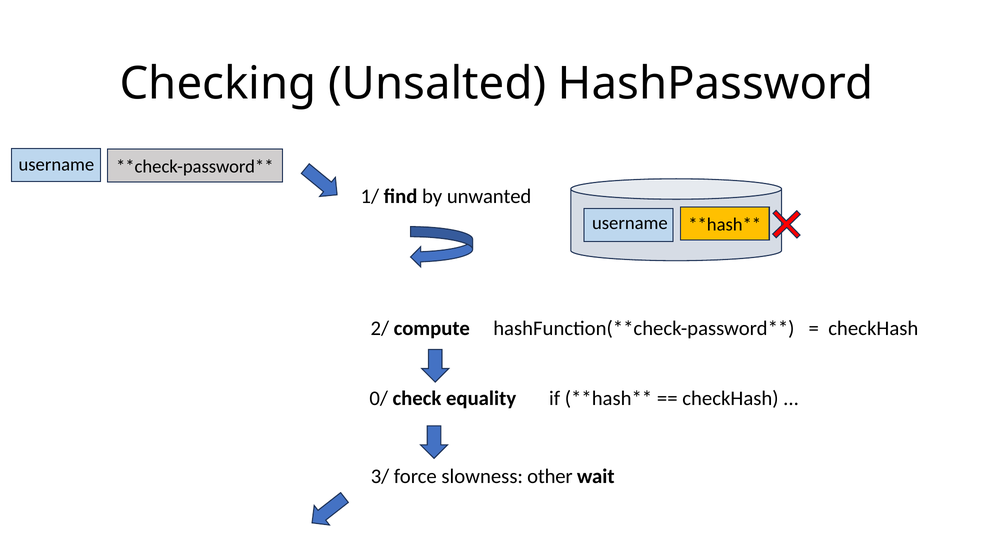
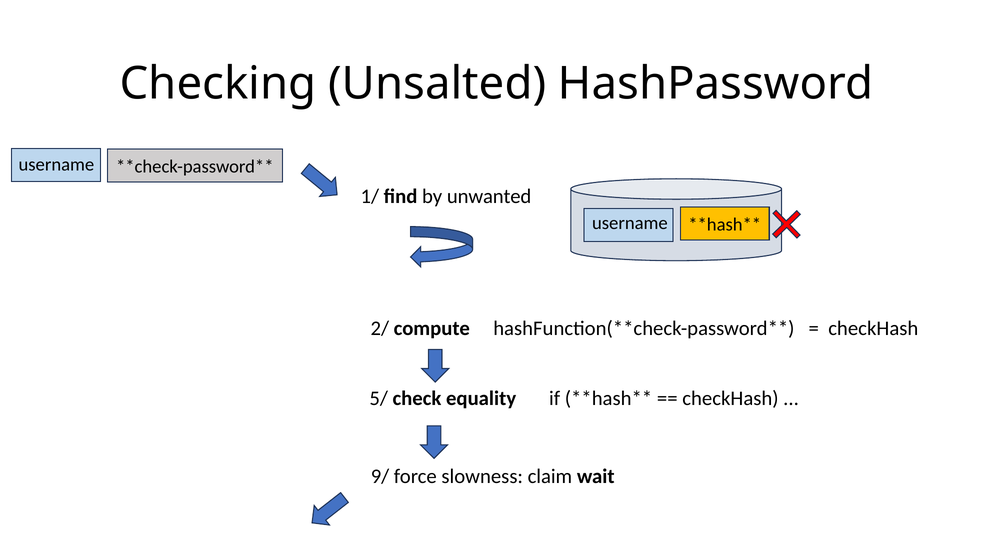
0/: 0/ -> 5/ (379, 398)
3/: 3/ -> 9/ (380, 476)
other: other -> claim (550, 476)
